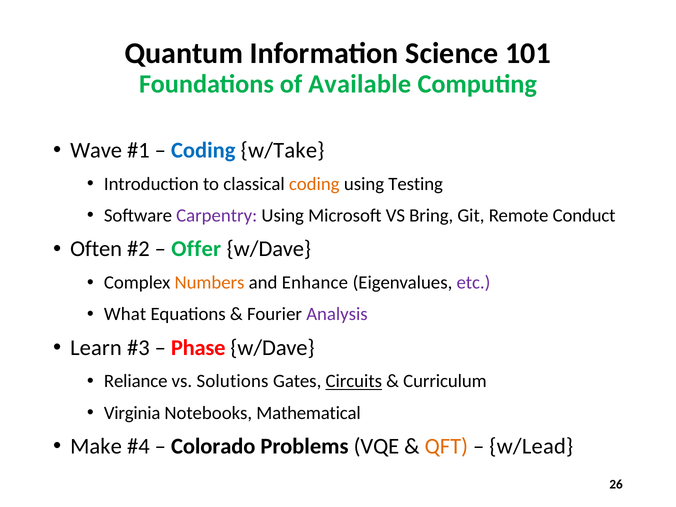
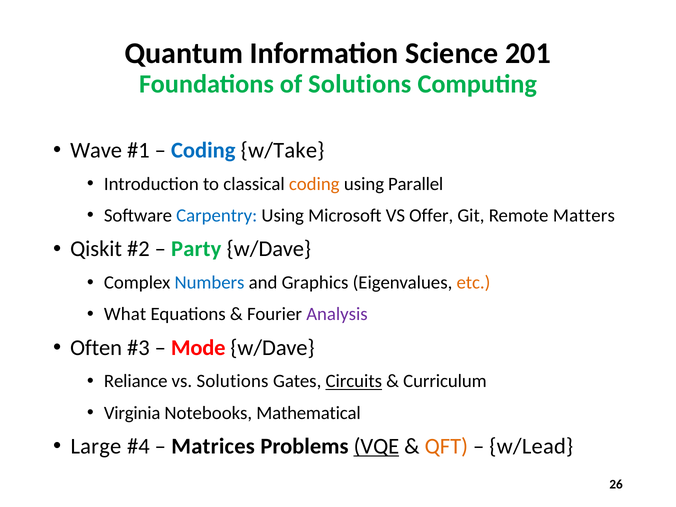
101: 101 -> 201 (528, 53)
of Available: Available -> Solutions (360, 84)
Testing: Testing -> Parallel (416, 184)
Carpentry colour: purple -> blue (217, 215)
Bring: Bring -> Offer (431, 215)
Conduct: Conduct -> Matters (584, 215)
Often: Often -> Qiskit (96, 249)
Offer: Offer -> Party (196, 249)
Numbers colour: orange -> blue (210, 283)
Enhance: Enhance -> Graphics (315, 283)
etc colour: purple -> orange (473, 283)
Learn: Learn -> Often (96, 348)
Phase: Phase -> Mode (198, 348)
Make: Make -> Large (96, 446)
Colorado: Colorado -> Matrices (213, 446)
VQE underline: none -> present (376, 446)
